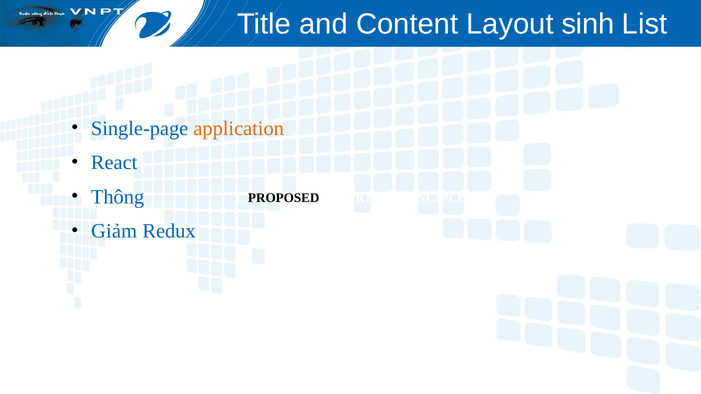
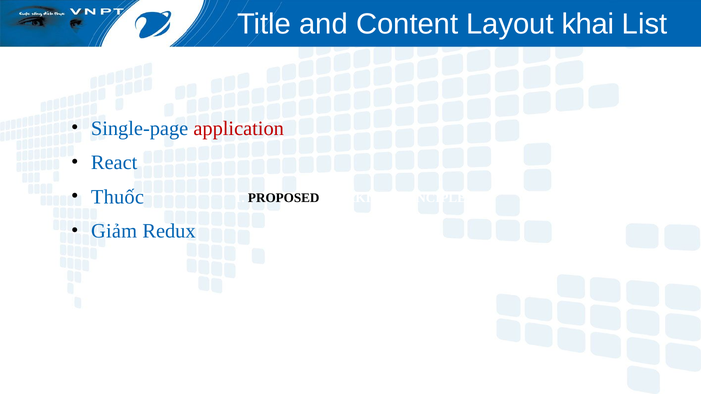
sinh: sinh -> khai (588, 24)
application colour: orange -> red (239, 128)
Thông: Thông -> Thuốc (117, 197)
